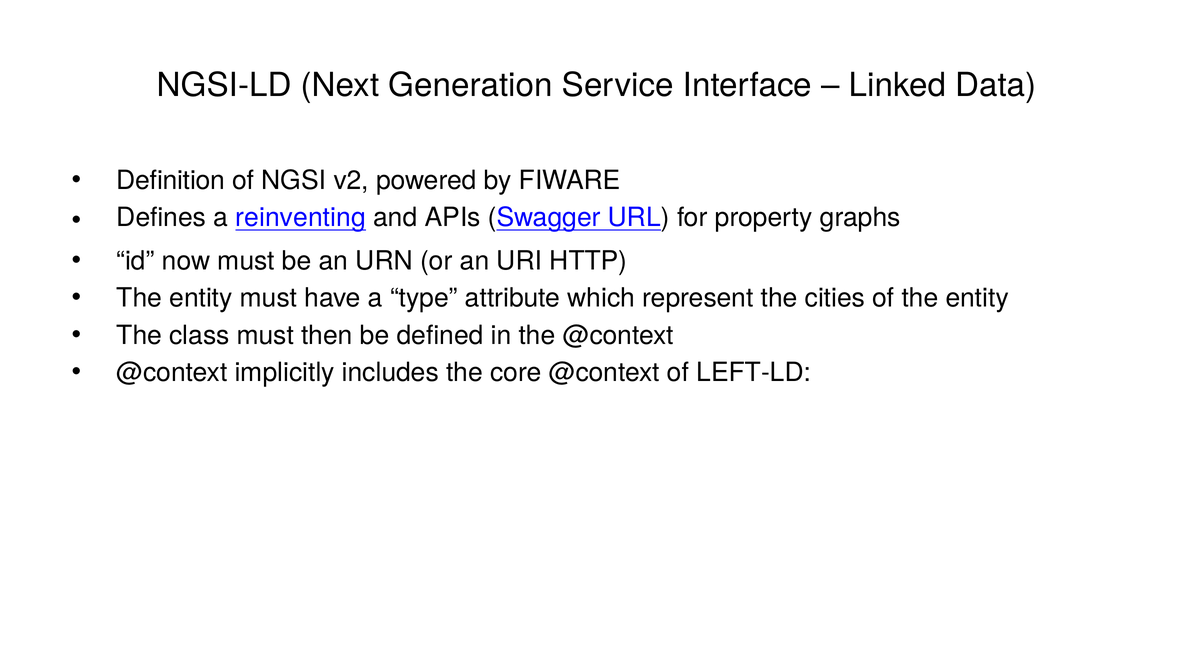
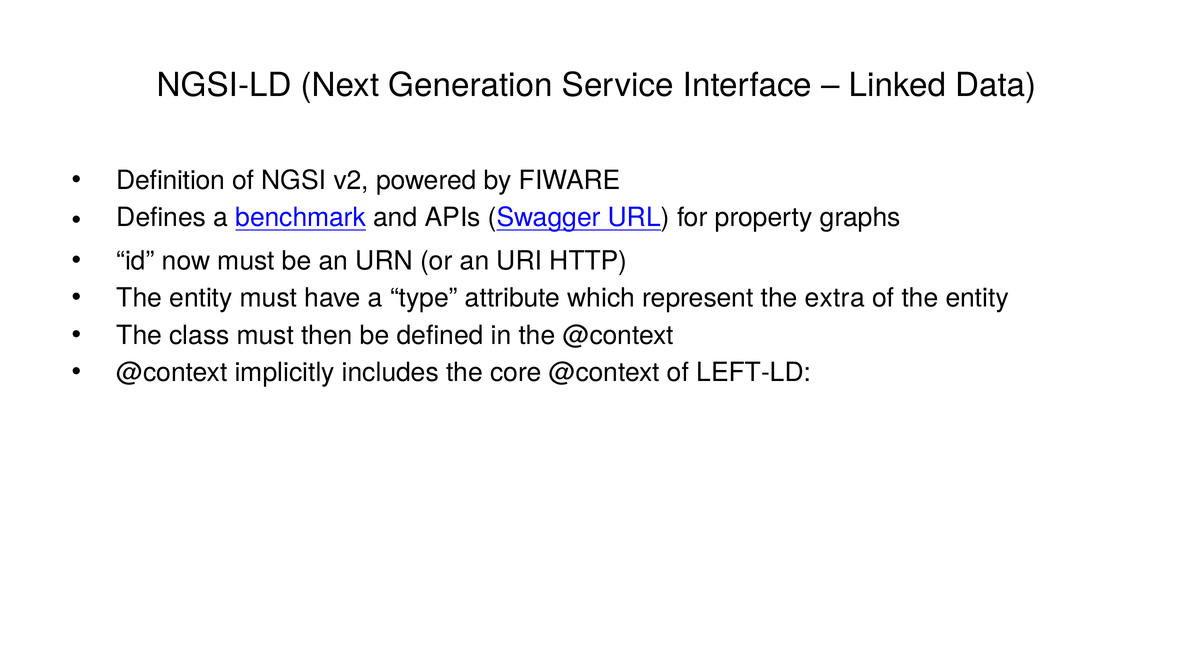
reinventing: reinventing -> benchmark (301, 218)
cities: cities -> extra (835, 298)
